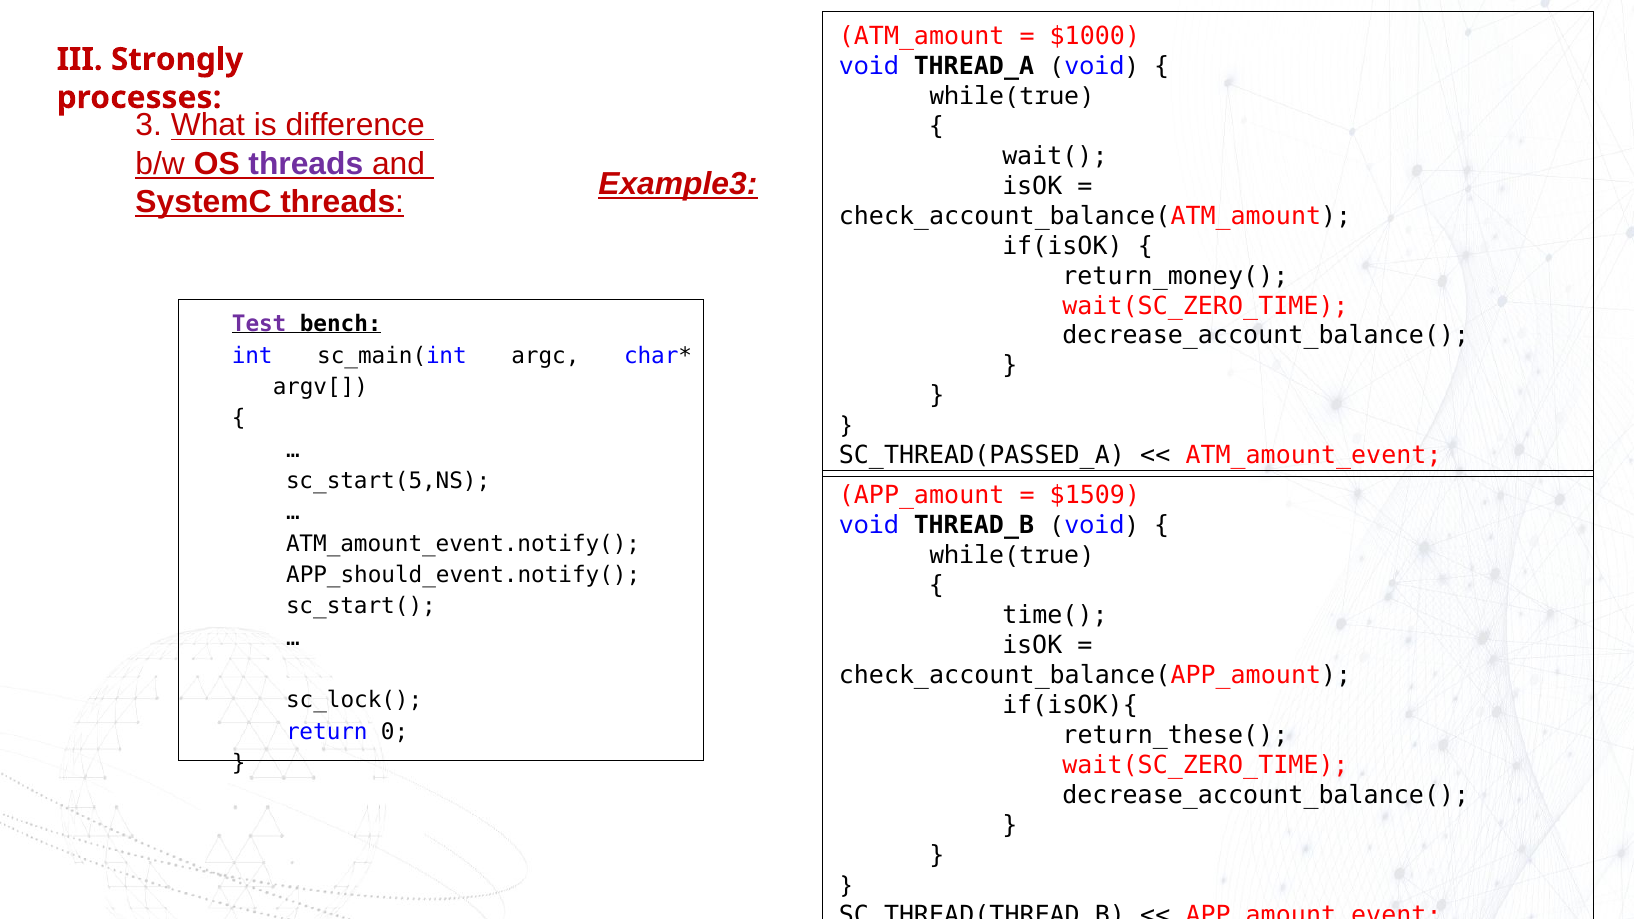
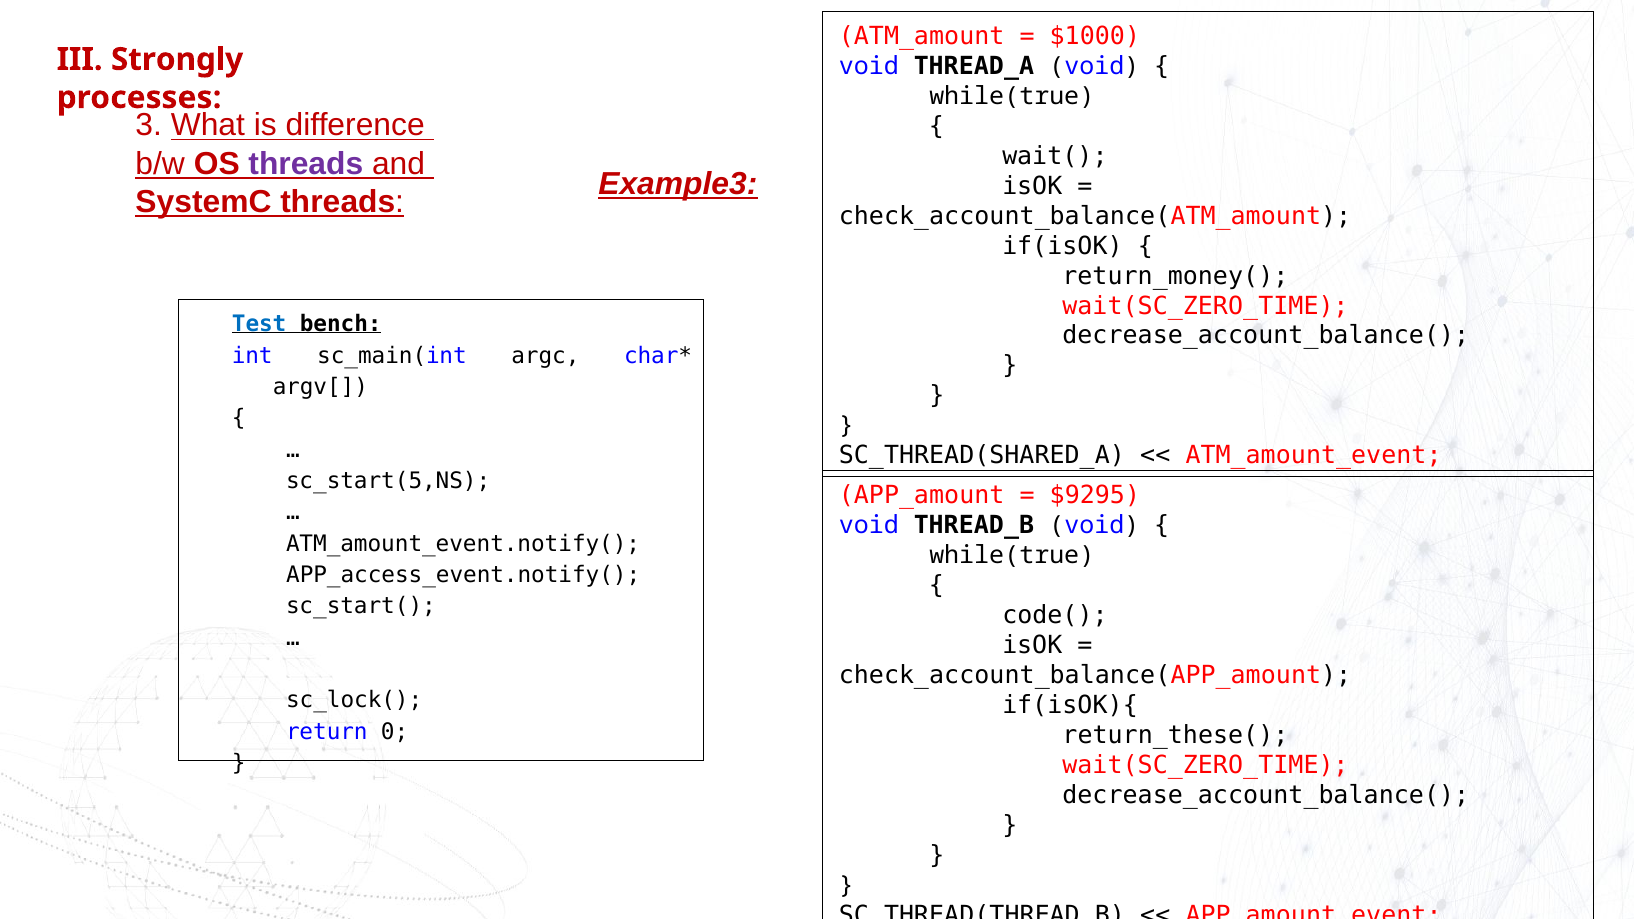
Test colour: purple -> blue (259, 325)
SC_THREAD(PASSED_A: SC_THREAD(PASSED_A -> SC_THREAD(SHARED_A (982, 456)
$1509: $1509 -> $9295 (1095, 496)
APP_should_event.notify(: APP_should_event.notify( -> APP_access_event.notify( (463, 575)
time(: time( -> code( (1055, 616)
